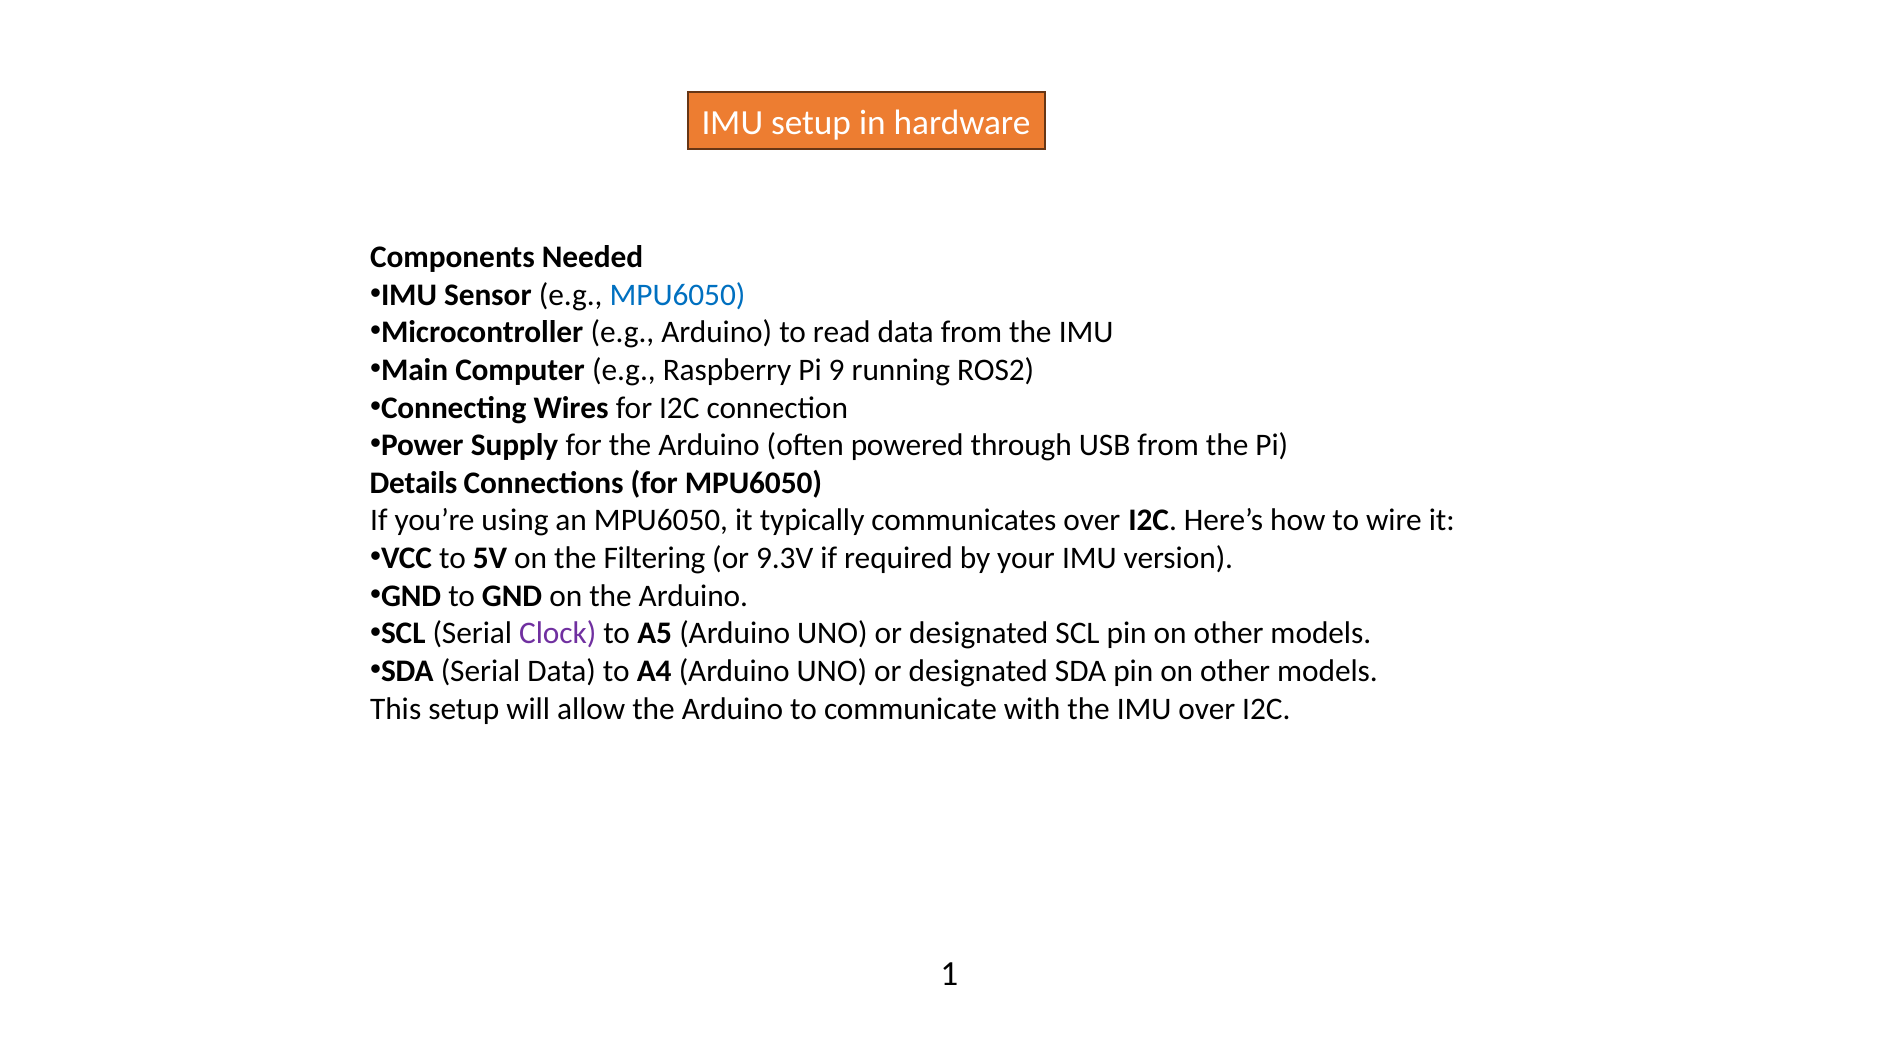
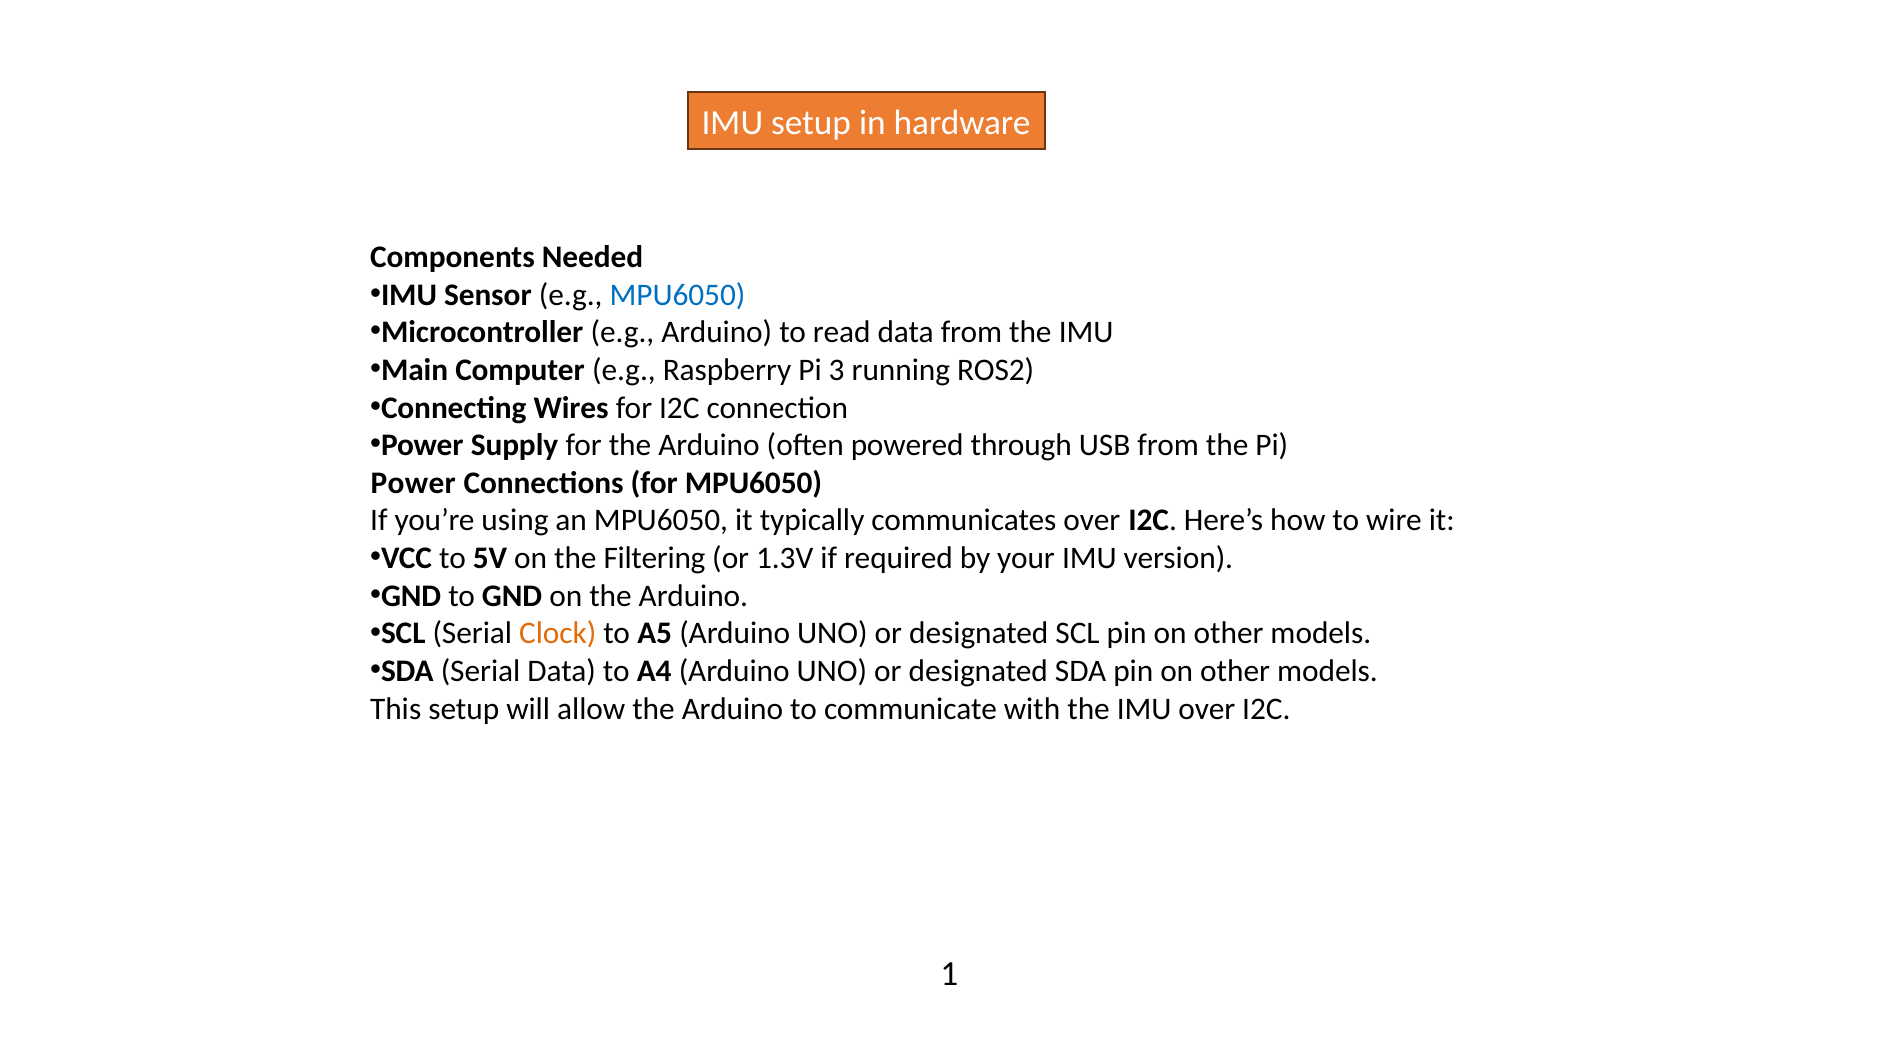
9: 9 -> 3 (837, 370)
Details: Details -> Power (413, 483)
9.3V: 9.3V -> 1.3V (785, 558)
Clock colour: purple -> orange (558, 634)
